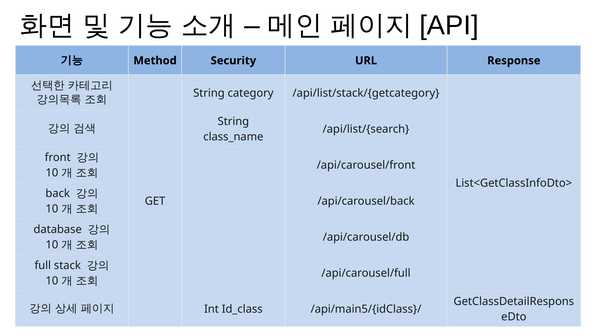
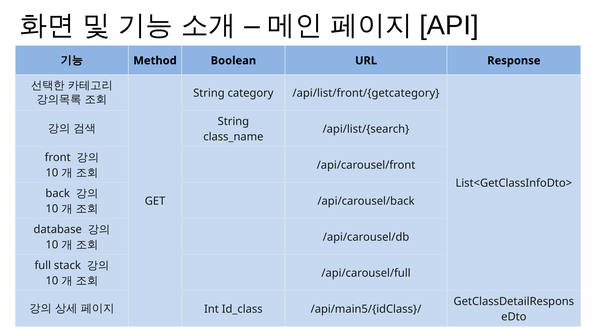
Security: Security -> Boolean (233, 61)
/api/list/stack/{getcategory: /api/list/stack/{getcategory -> /api/list/front/{getcategory (366, 93)
